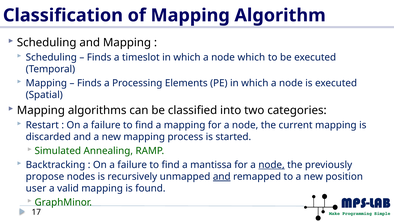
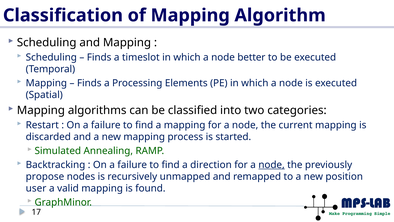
node which: which -> better (251, 57)
mantissa: mantissa -> direction (211, 164)
and underline: present -> none (222, 176)
